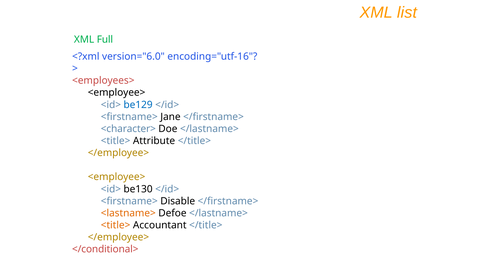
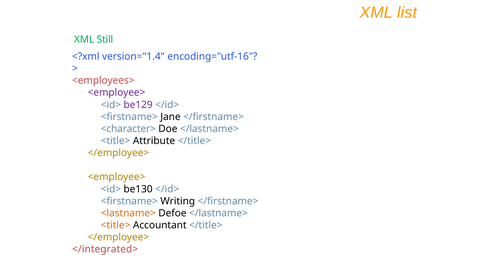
Full: Full -> Still (105, 39)
version="6.0: version="6.0 -> version="1.4 (133, 56)
<employee> colour: black -> purple (117, 92)
be129 colour: blue -> purple (138, 105)
Disable: Disable -> Writing (178, 201)
</conditional>: </conditional> -> </integrated> (105, 249)
